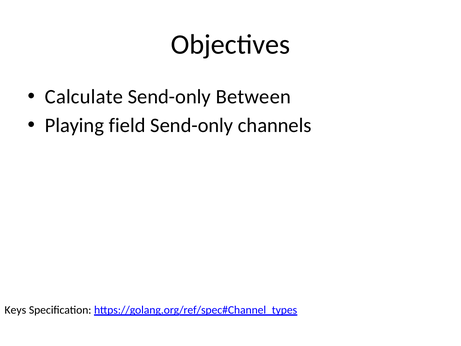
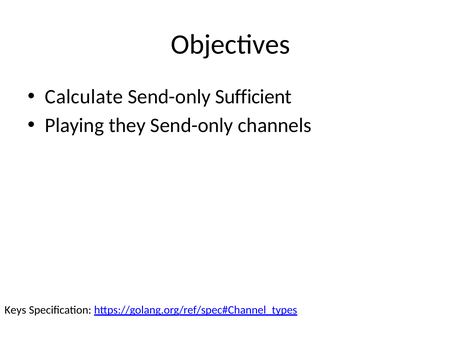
Between: Between -> Sufficient (253, 97)
field: field -> they (127, 125)
